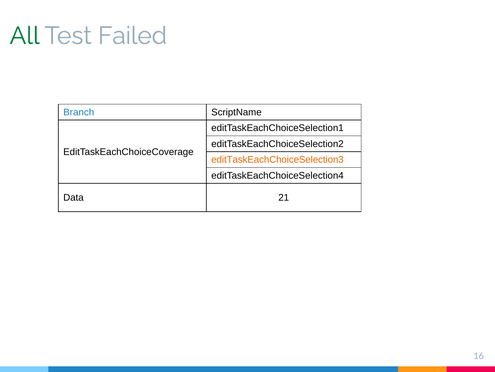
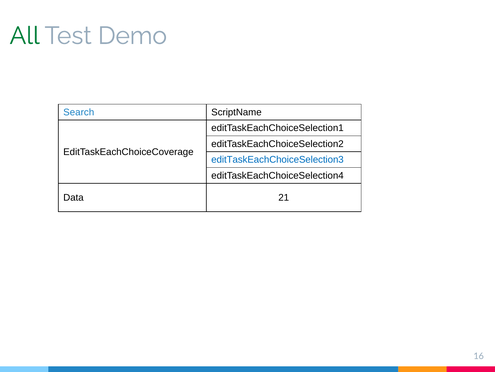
Failed: Failed -> Demo (132, 36)
Branch: Branch -> Search (79, 112)
editTaskEachChoiceSelection3 colour: orange -> blue (278, 159)
